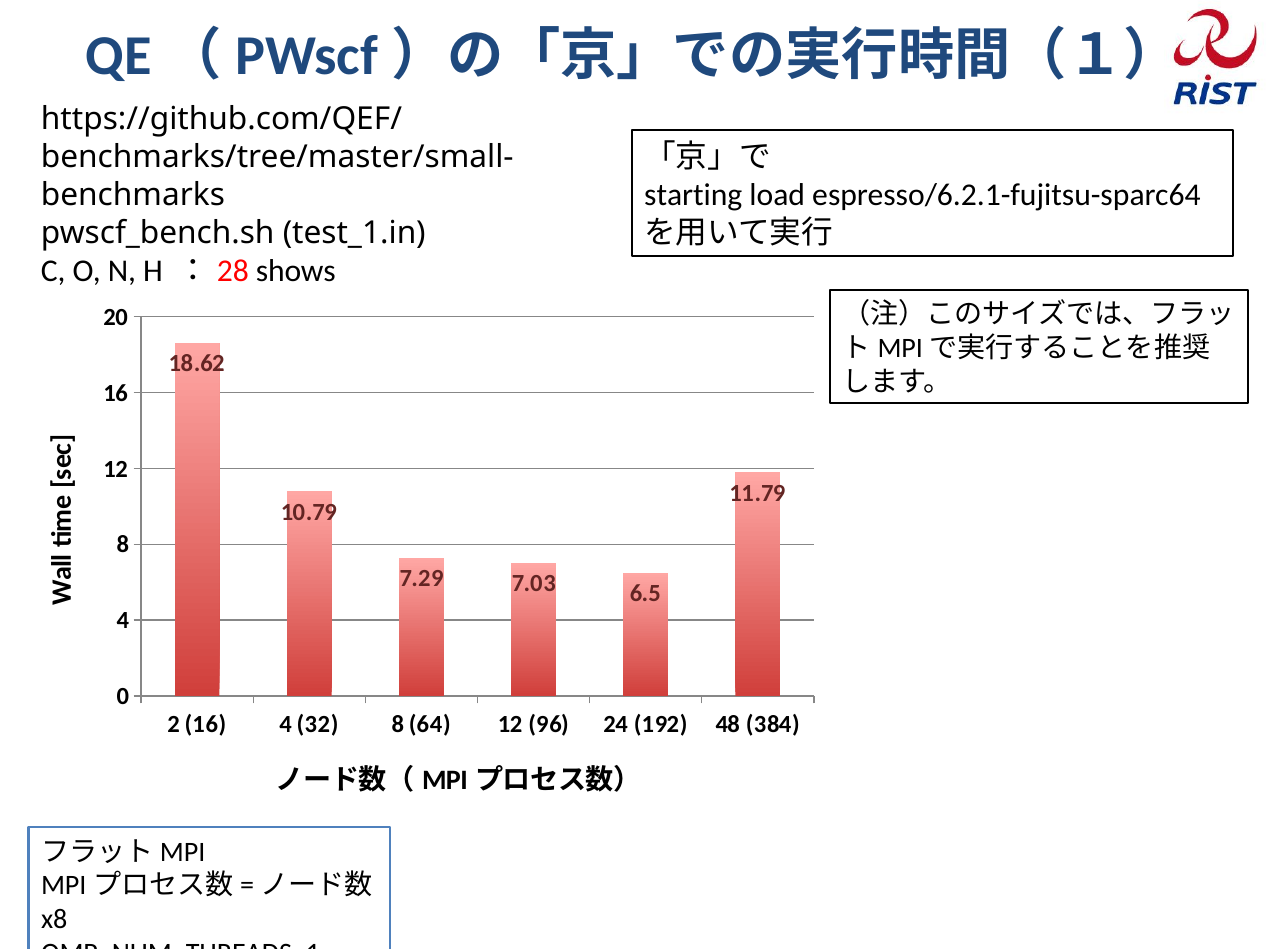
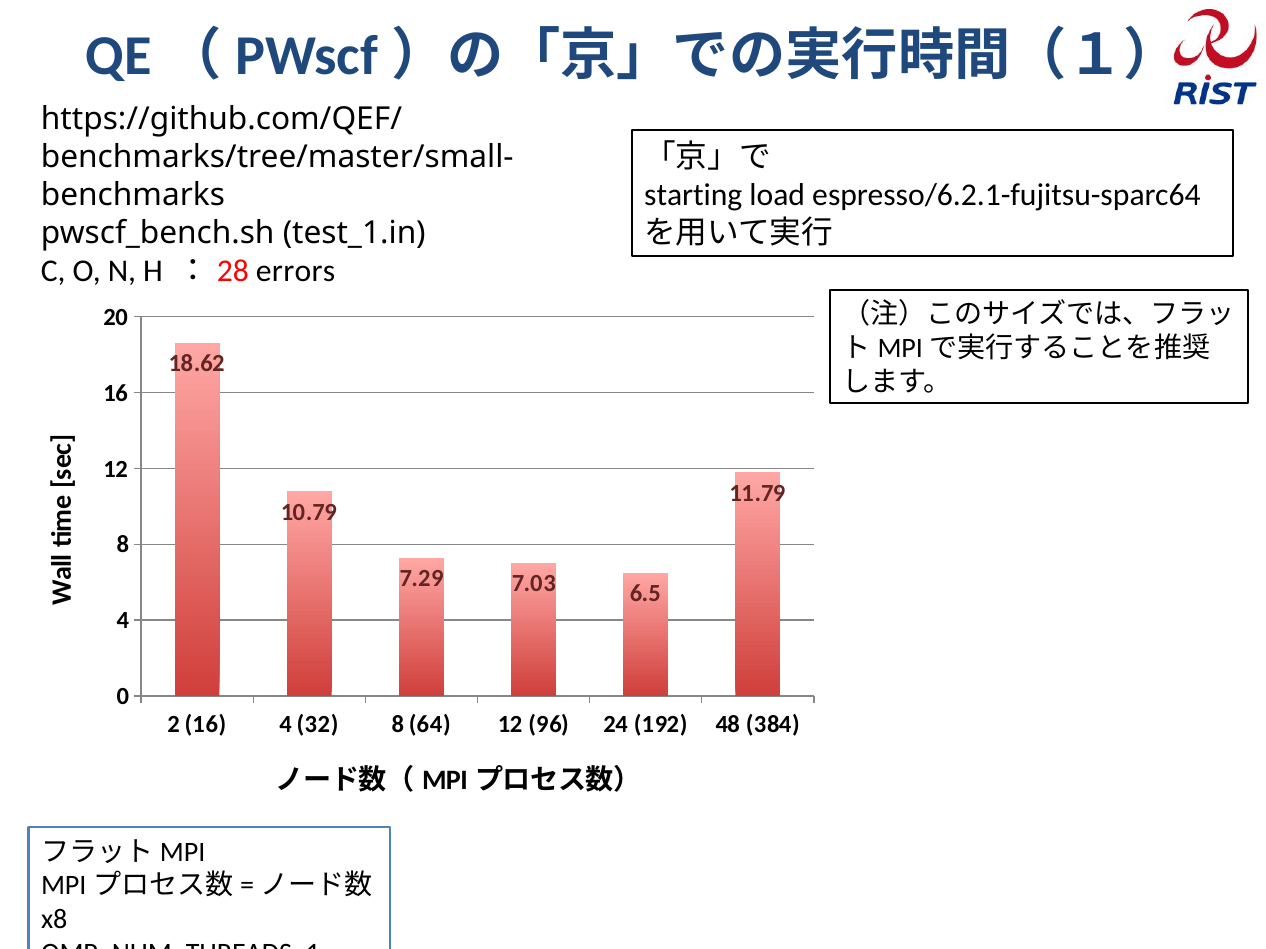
shows: shows -> errors (296, 271)
